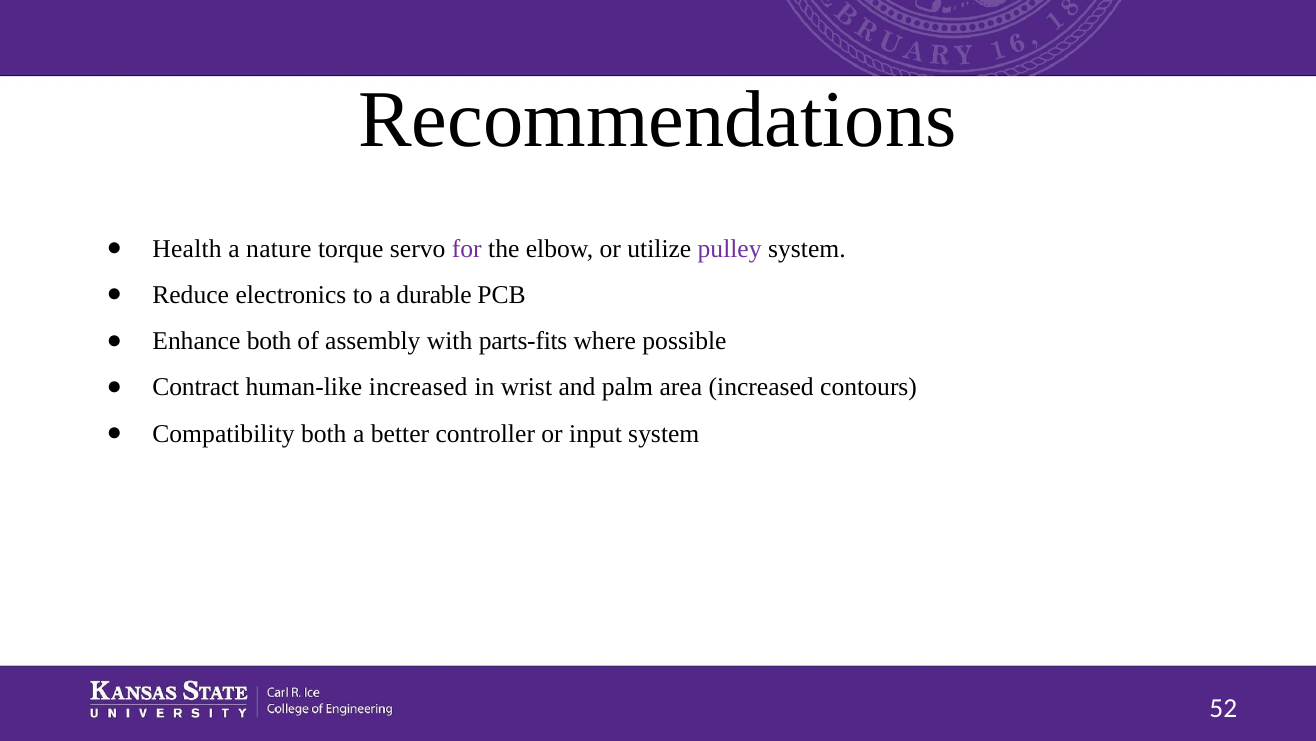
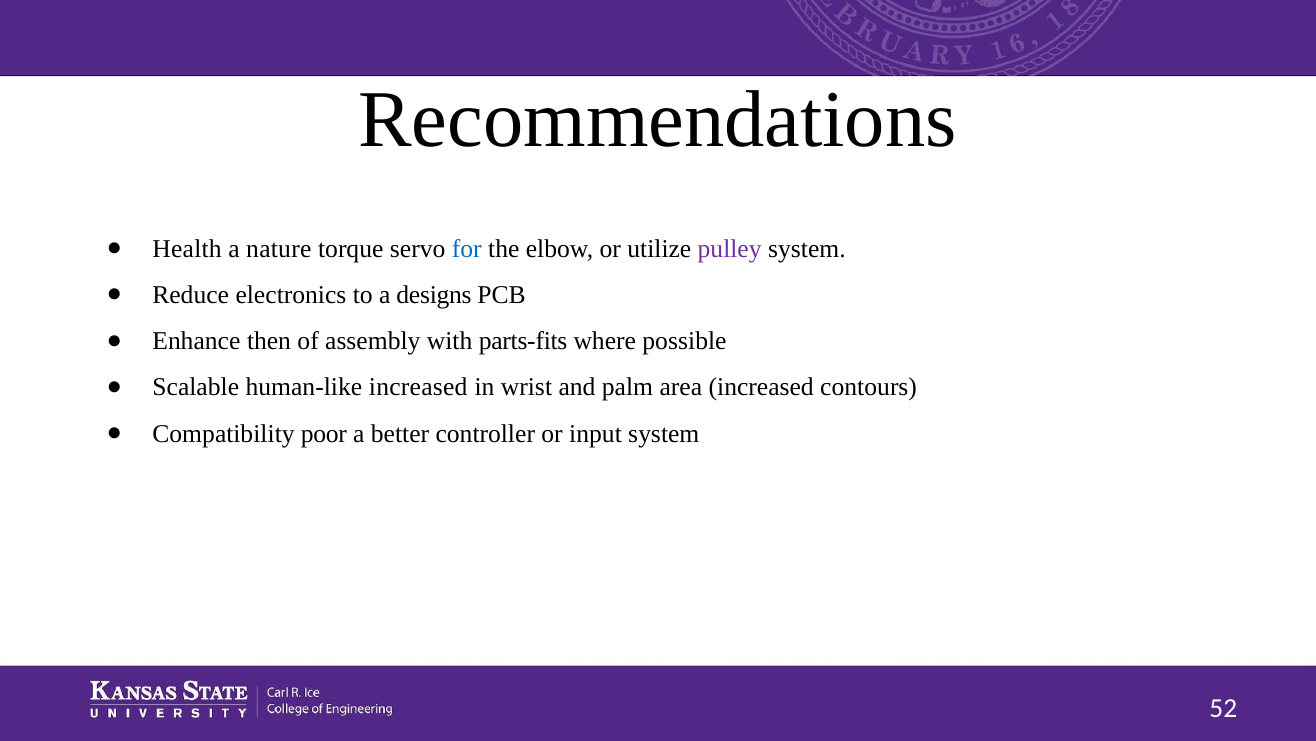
for colour: purple -> blue (467, 249)
durable: durable -> designs (434, 295)
Enhance both: both -> then (269, 341)
Contract: Contract -> Scalable (196, 387)
Compatibility both: both -> poor (324, 433)
